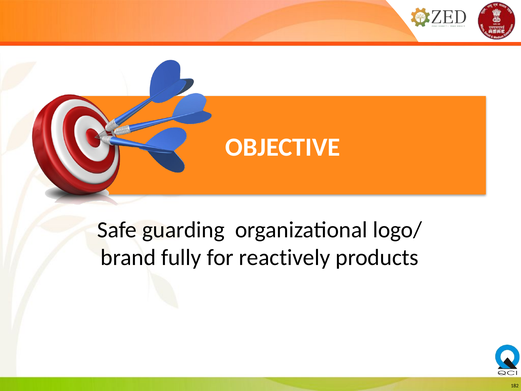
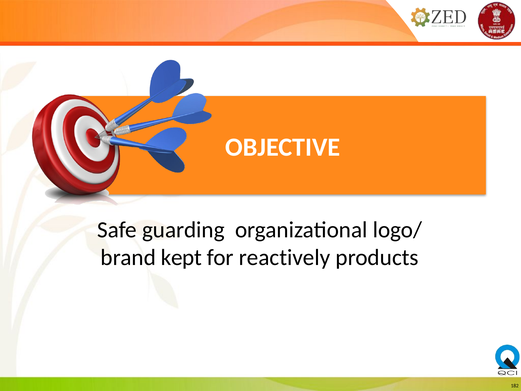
fully: fully -> kept (181, 257)
